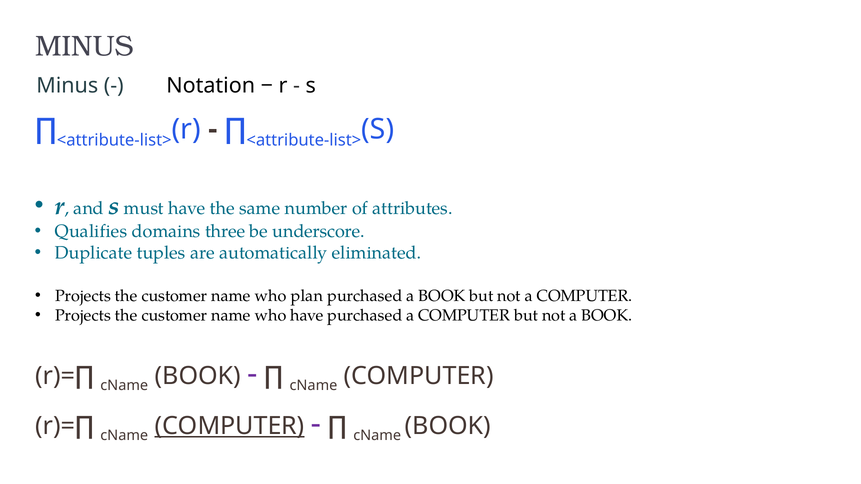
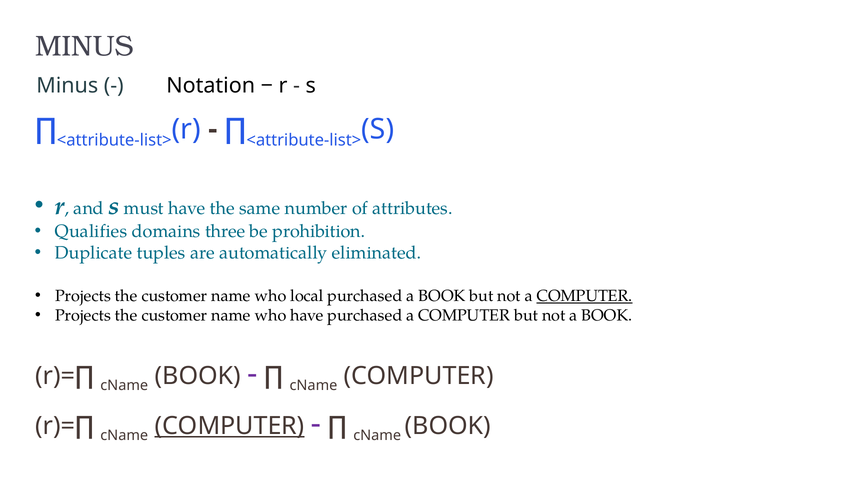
underscore: underscore -> prohibition (319, 231)
plan: plan -> local (307, 296)
COMPUTER underline: none -> present (585, 296)
